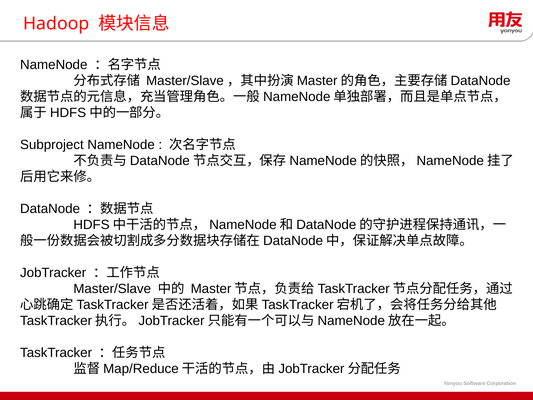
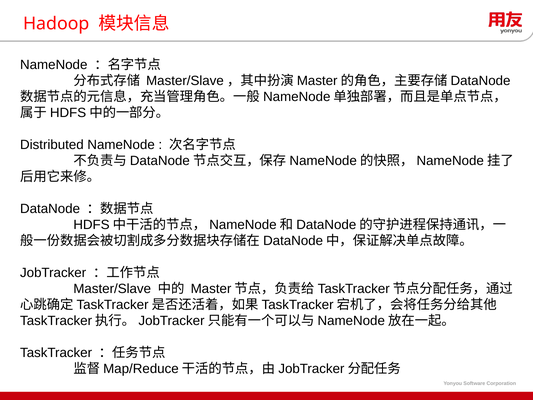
Subproject: Subproject -> Distributed (52, 145)
